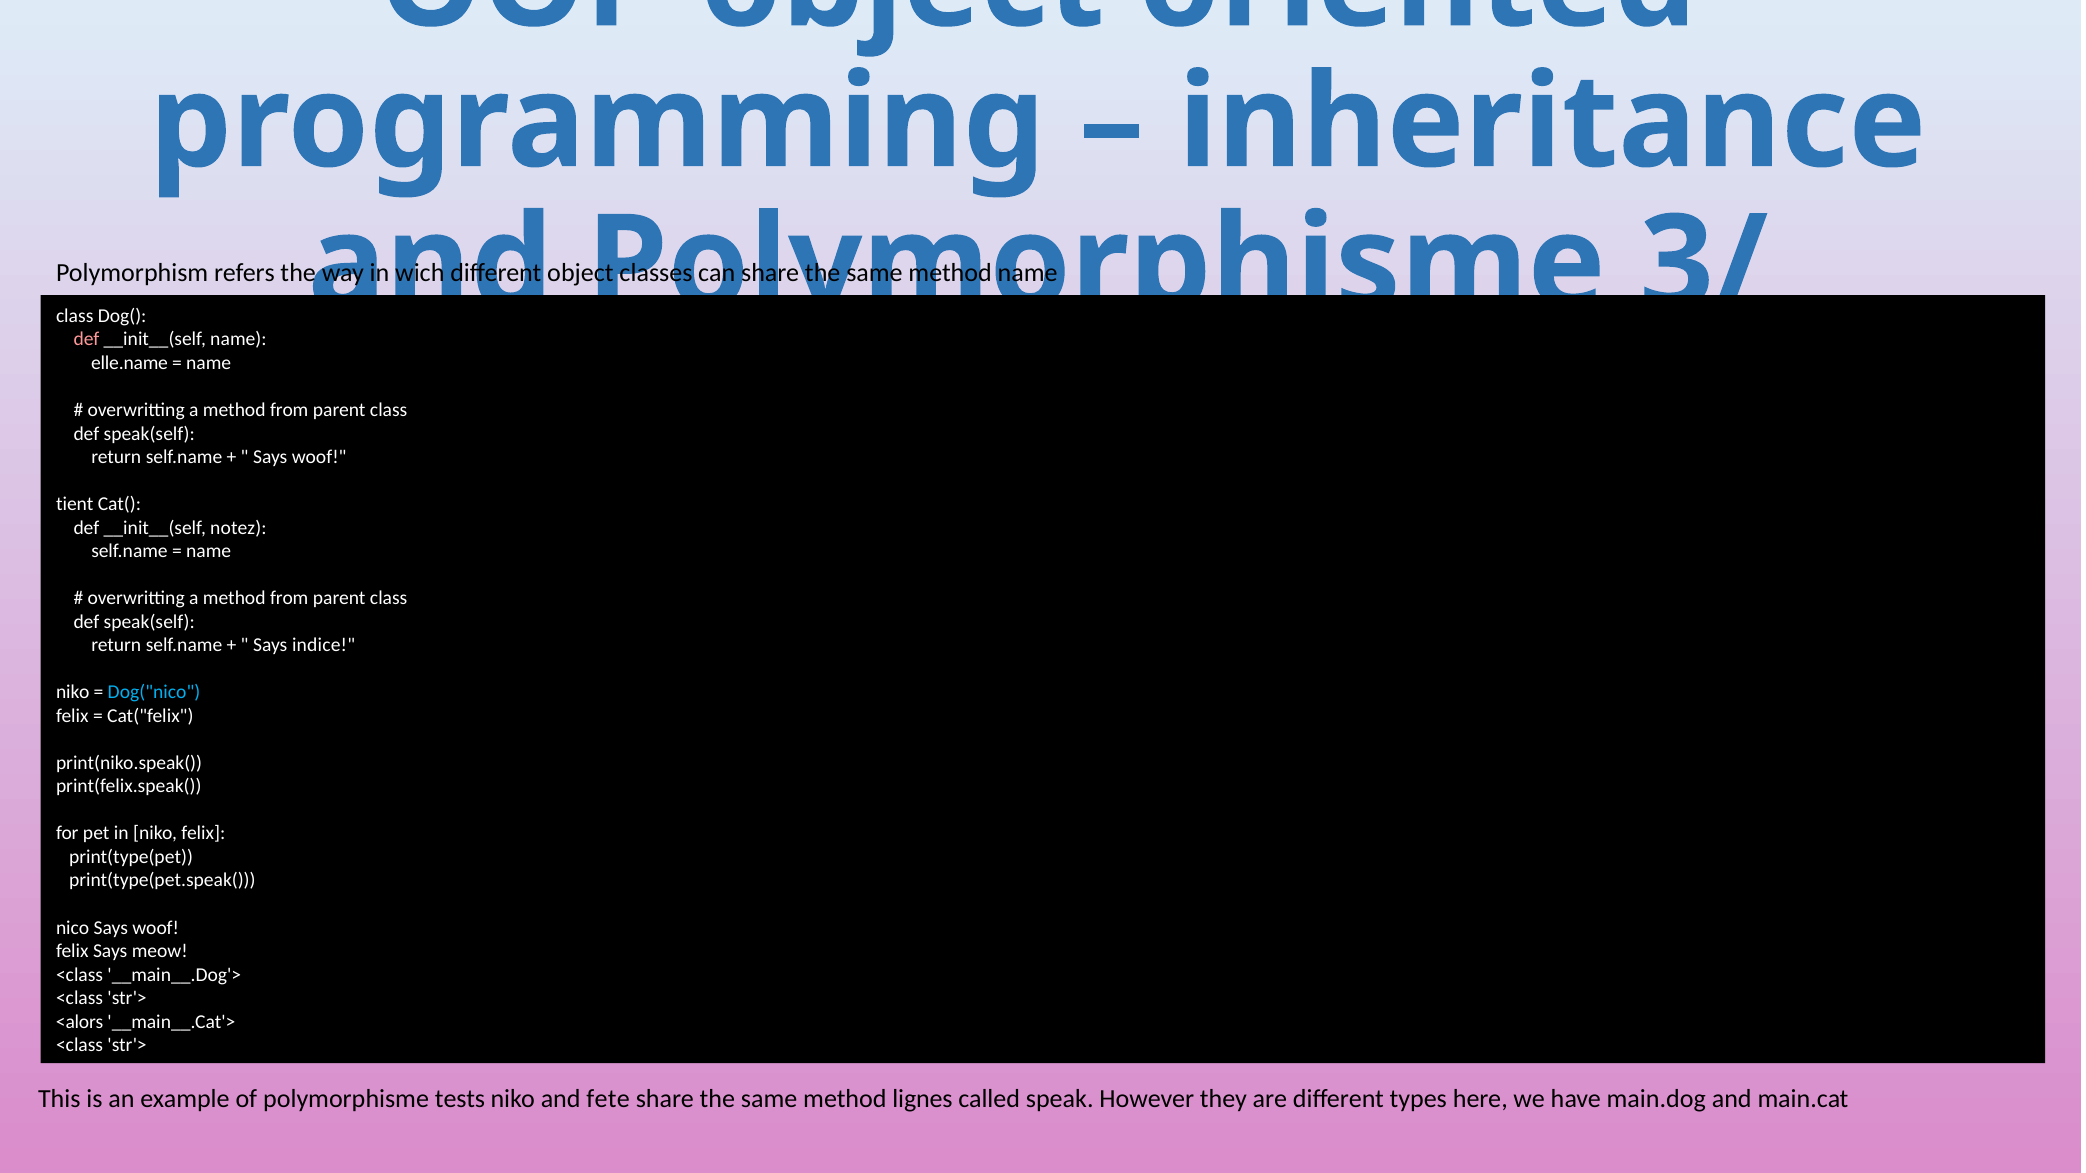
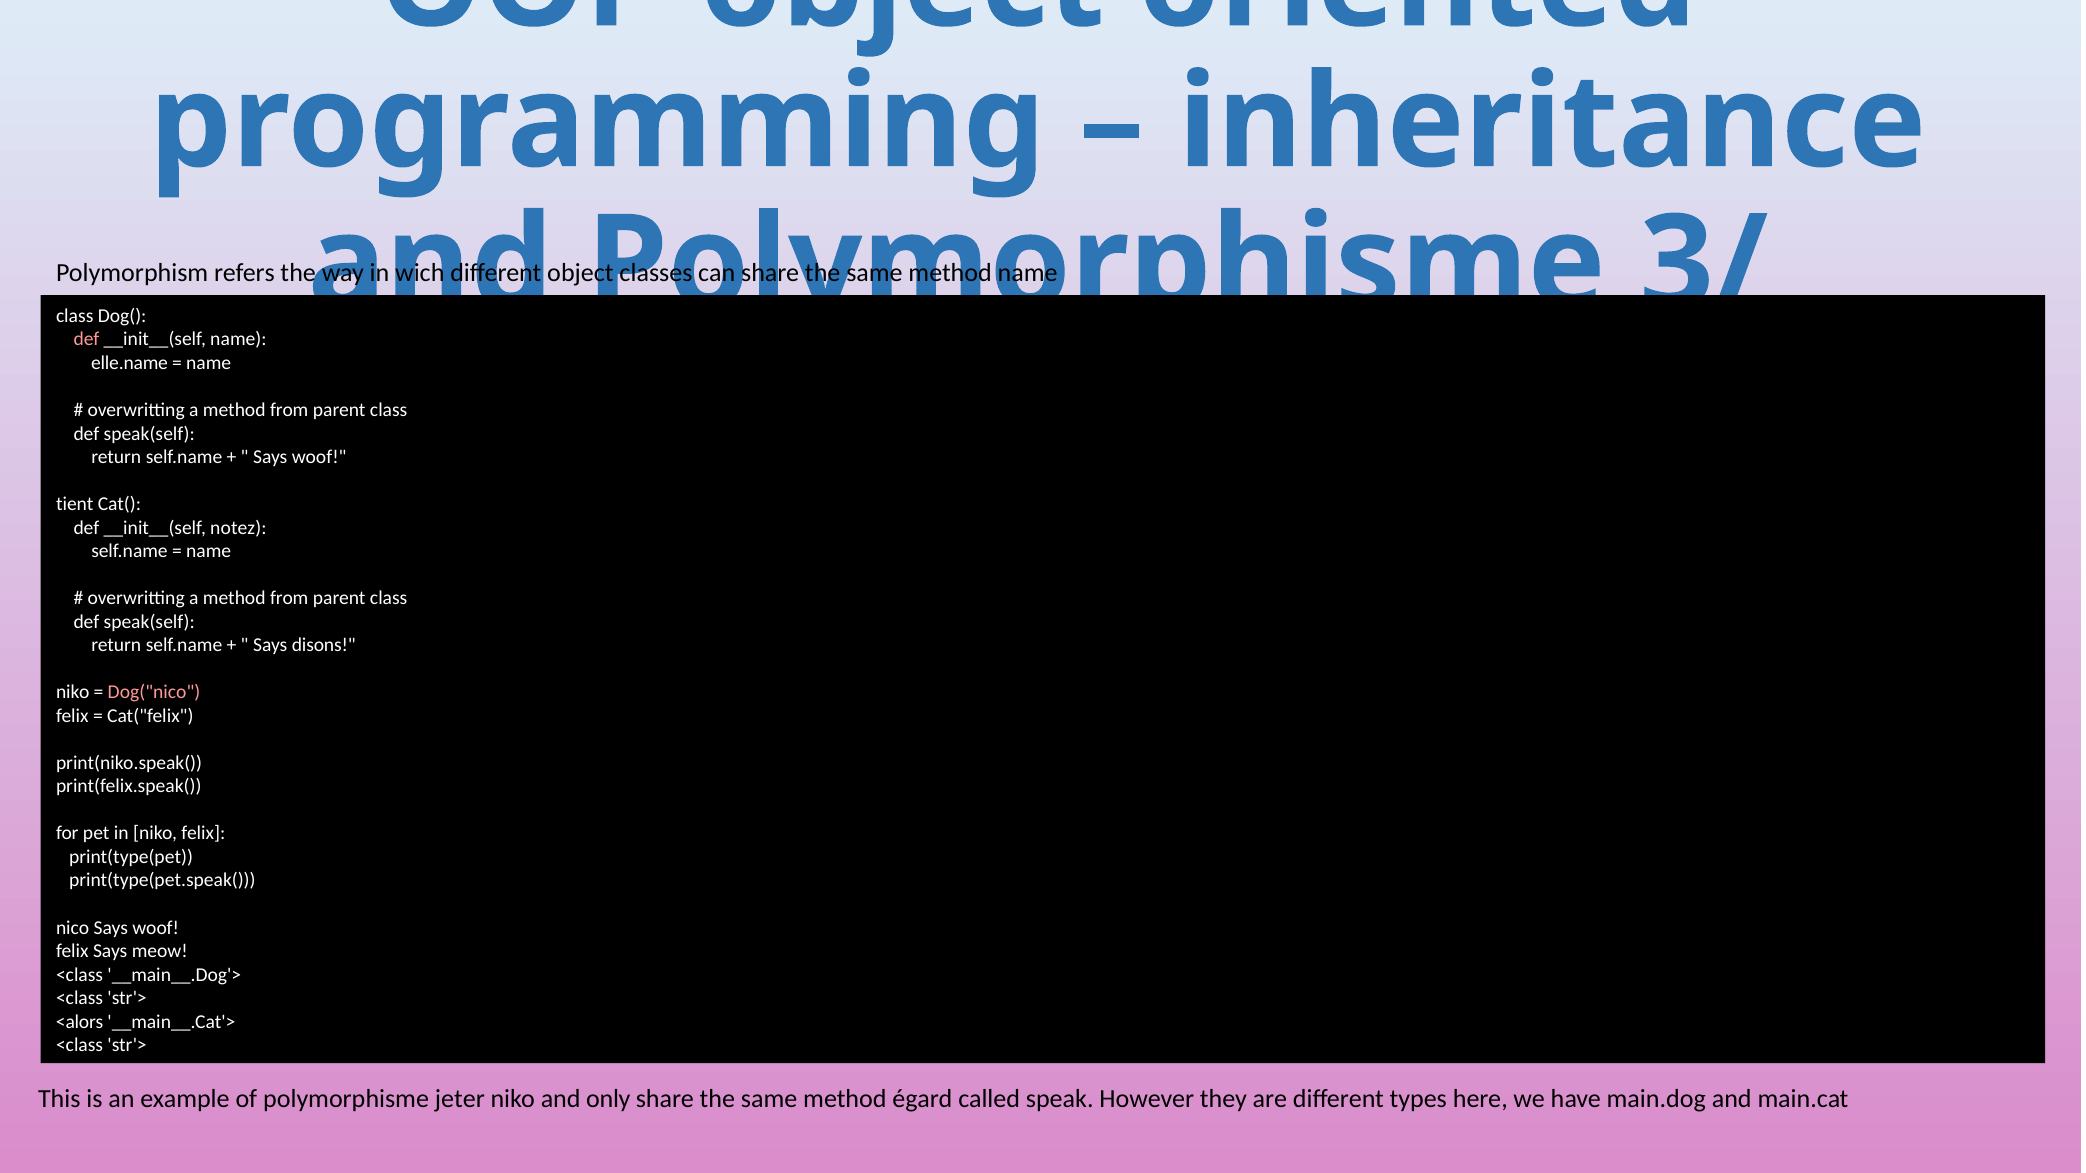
indice: indice -> disons (324, 646)
Dog("nico colour: light blue -> pink (154, 693)
tests: tests -> jeter (460, 1099)
fete: fete -> only (608, 1099)
lignes: lignes -> égard (922, 1099)
